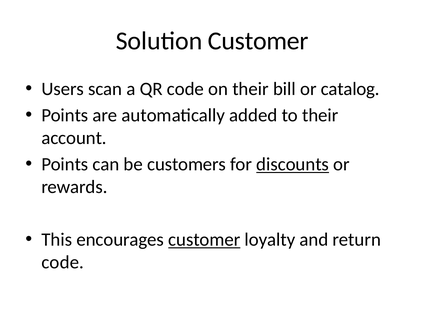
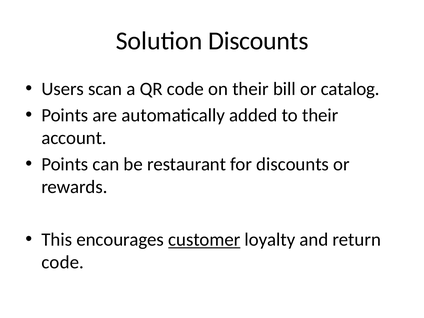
Solution Customer: Customer -> Discounts (258, 41)
customers: customers -> restaurant (187, 164)
discounts underline: present -> none (293, 164)
